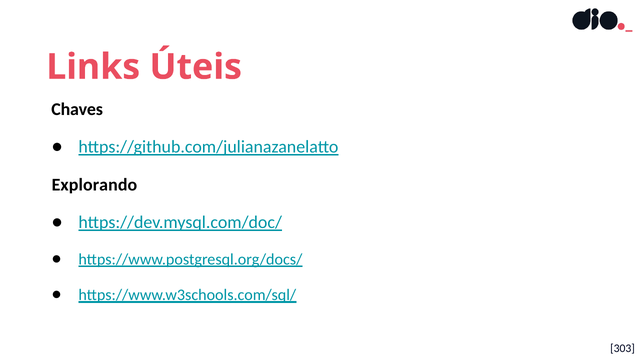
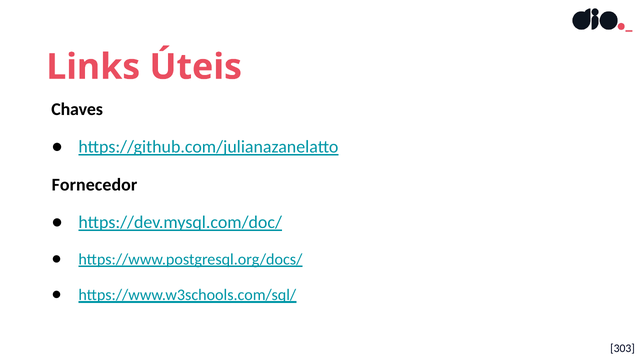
Explorando: Explorando -> Fornecedor (94, 185)
